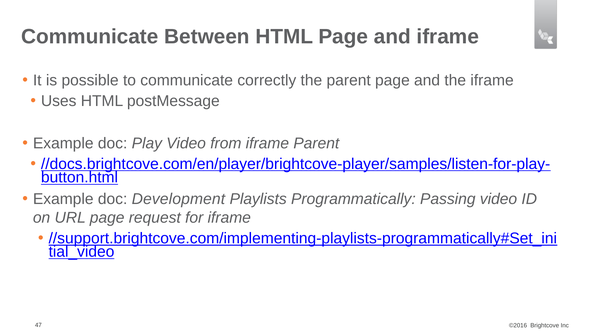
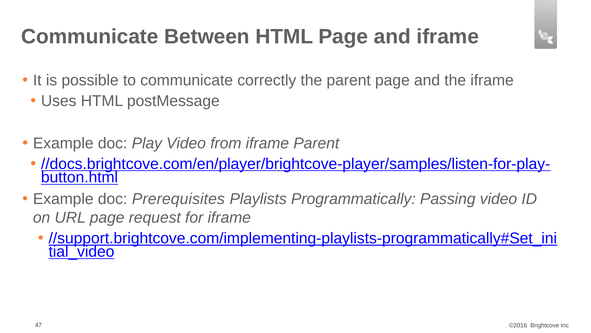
Development: Development -> Prerequisites (178, 199)
